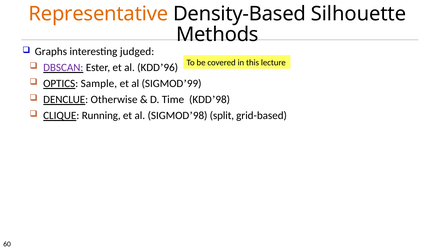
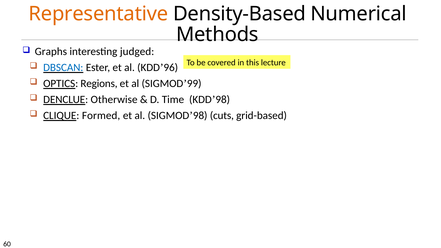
Silhouette: Silhouette -> Numerical (359, 14)
DBSCAN colour: purple -> blue (63, 68)
Sample: Sample -> Regions (99, 84)
Running: Running -> Formed (101, 116)
split: split -> cuts (222, 116)
